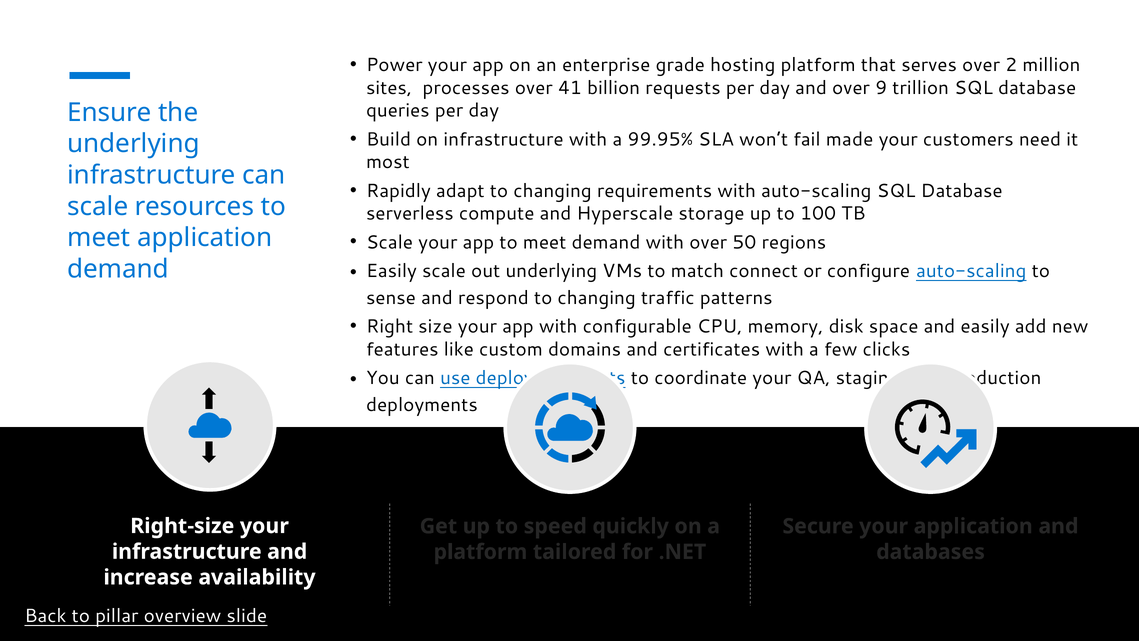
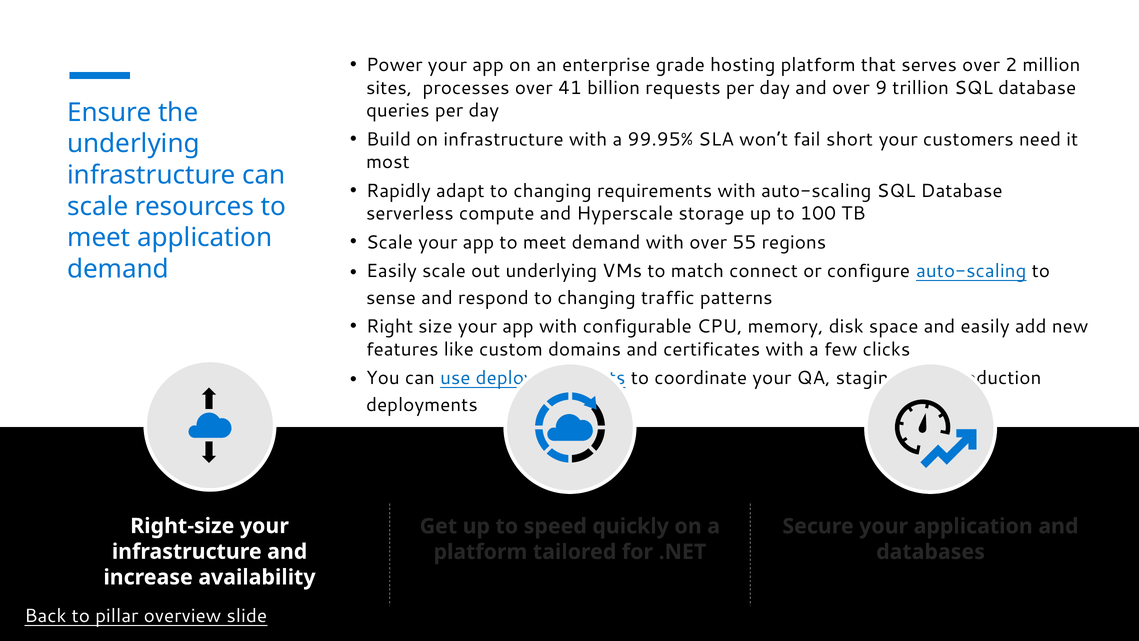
made: made -> short (850, 139)
50: 50 -> 55 (744, 242)
